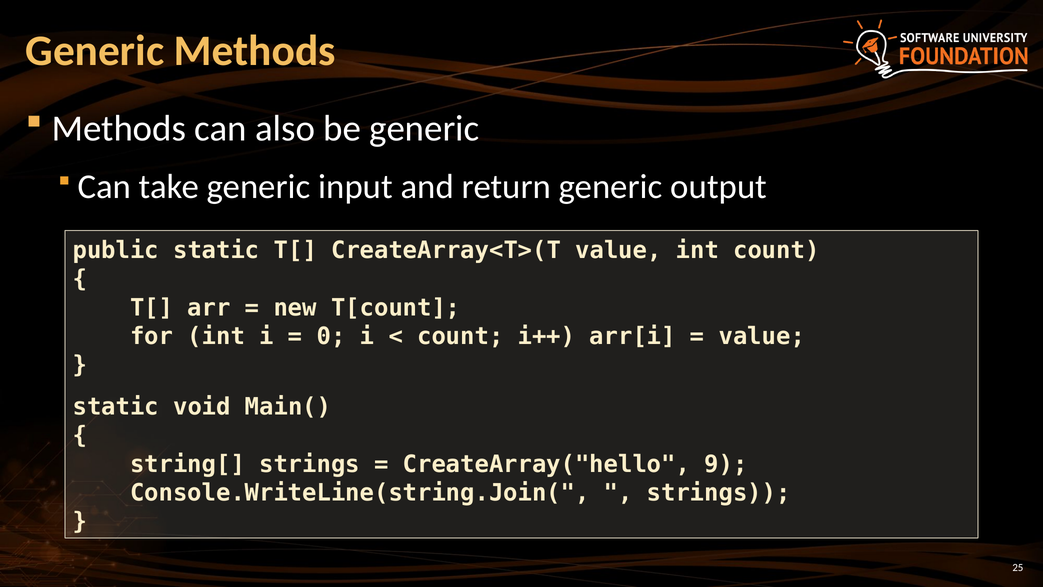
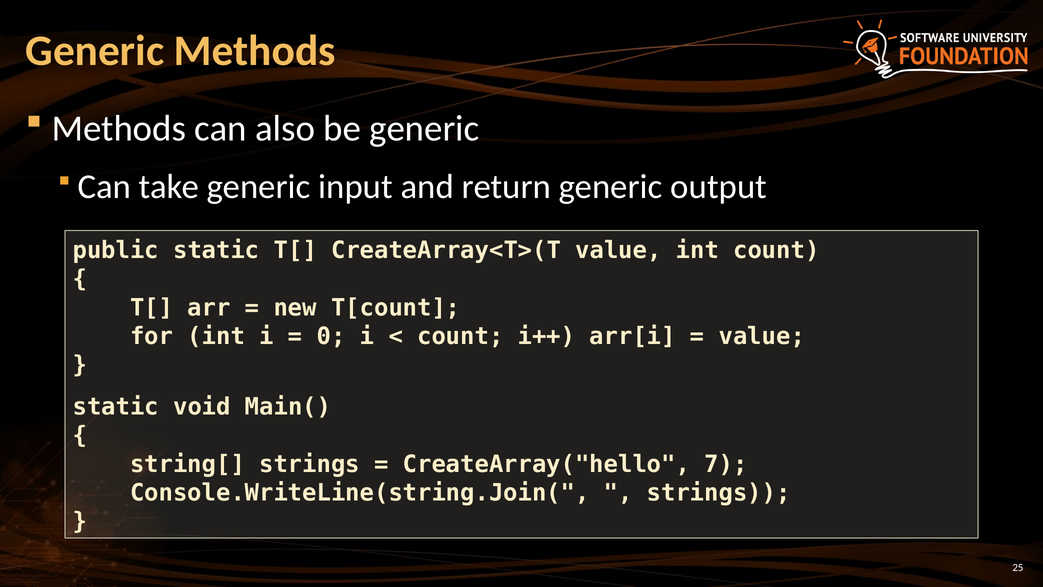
9: 9 -> 7 (726, 464)
